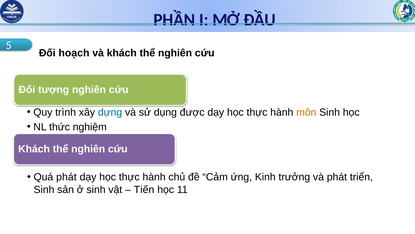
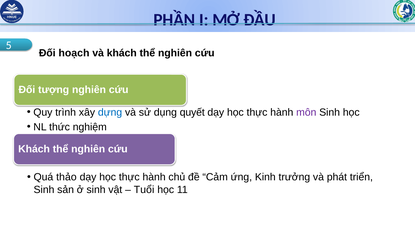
được: được -> quyết (192, 112)
môn colour: orange -> purple (306, 112)
Quá phát: phát -> thảo (66, 177)
Tiến: Tiến -> Tuổi (144, 189)
